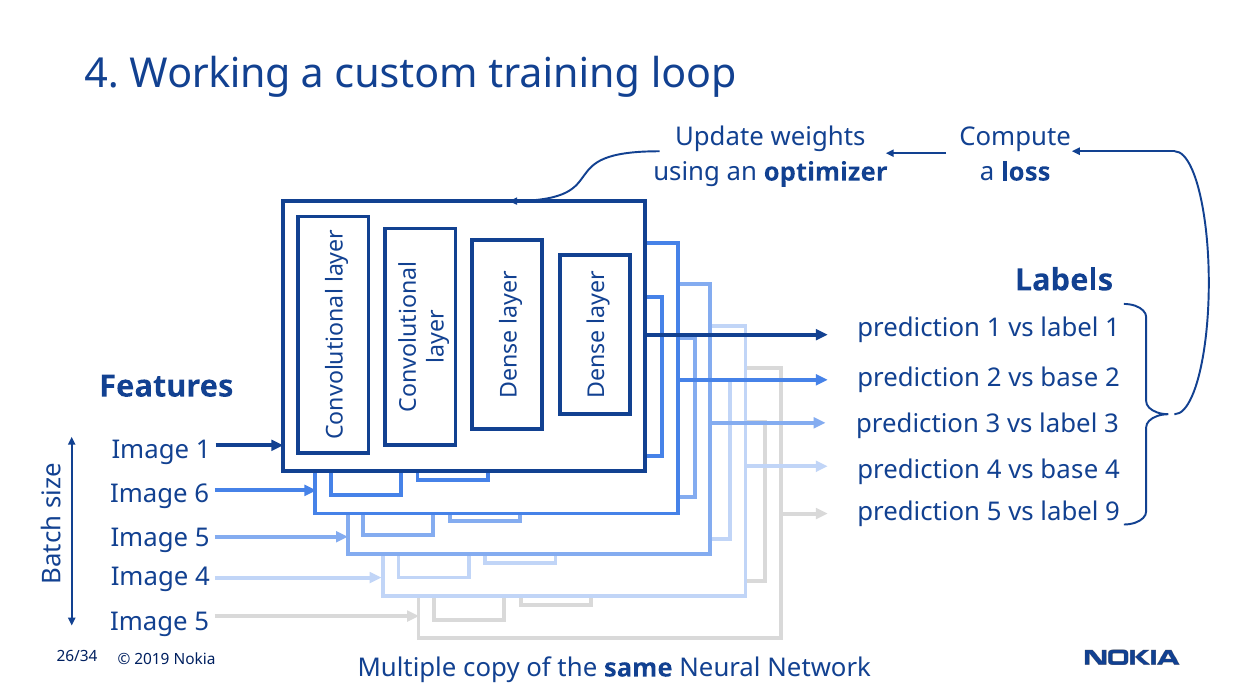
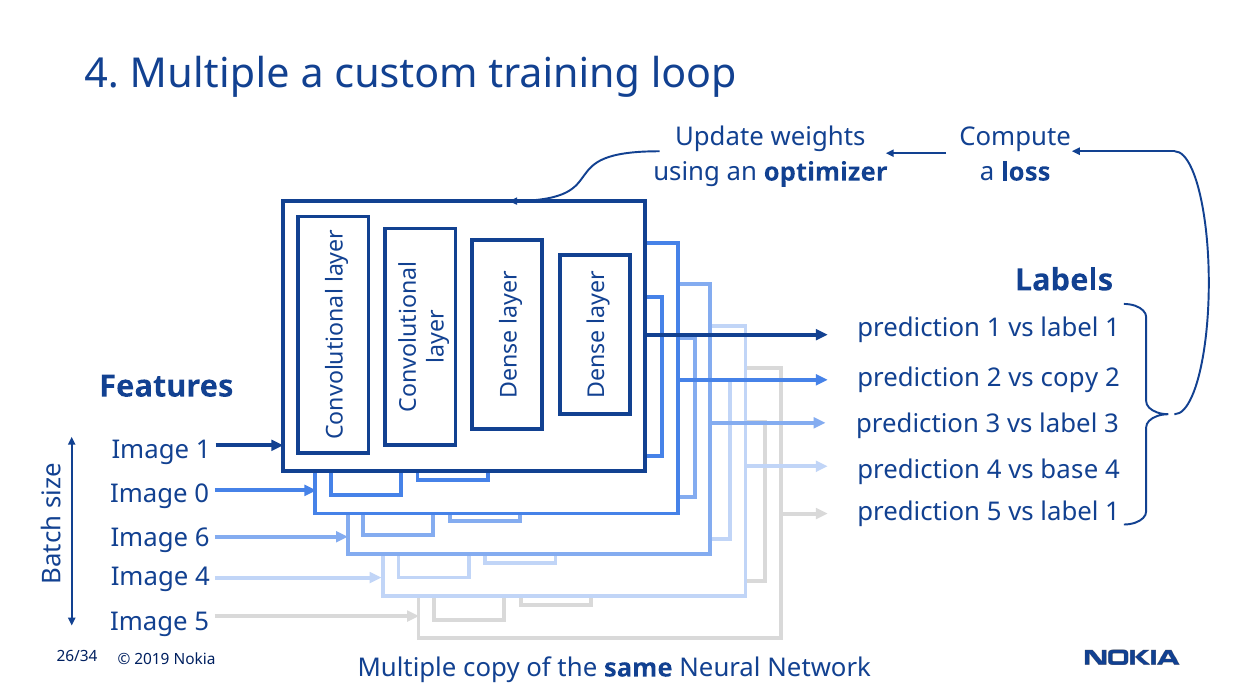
4 Working: Working -> Multiple (210, 73)
2 vs base: base -> copy (1069, 378)
6: 6 -> 0 (202, 493)
5 vs label 9: 9 -> 1 (1113, 511)
5: 5 -> 6 (202, 538)
